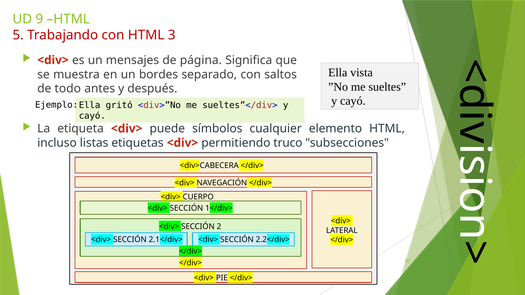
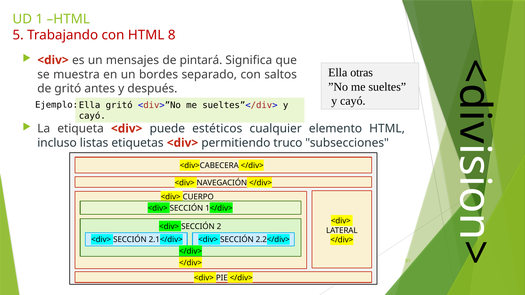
9: 9 -> 1 (39, 19)
3: 3 -> 8 (172, 35)
página: página -> pintará (201, 60)
vista: vista -> otras (362, 73)
de todo: todo -> gritó (68, 89)
símbolos: símbolos -> estéticos (217, 129)
